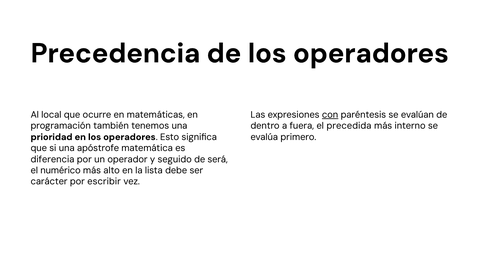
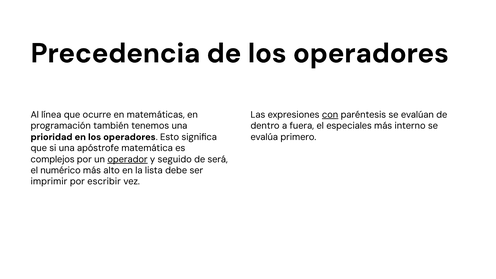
local: local -> línea (51, 115)
precedida: precedida -> especiales (349, 126)
diferencia: diferencia -> complejos (53, 159)
operador underline: none -> present (128, 159)
carácter: carácter -> imprimir (49, 182)
